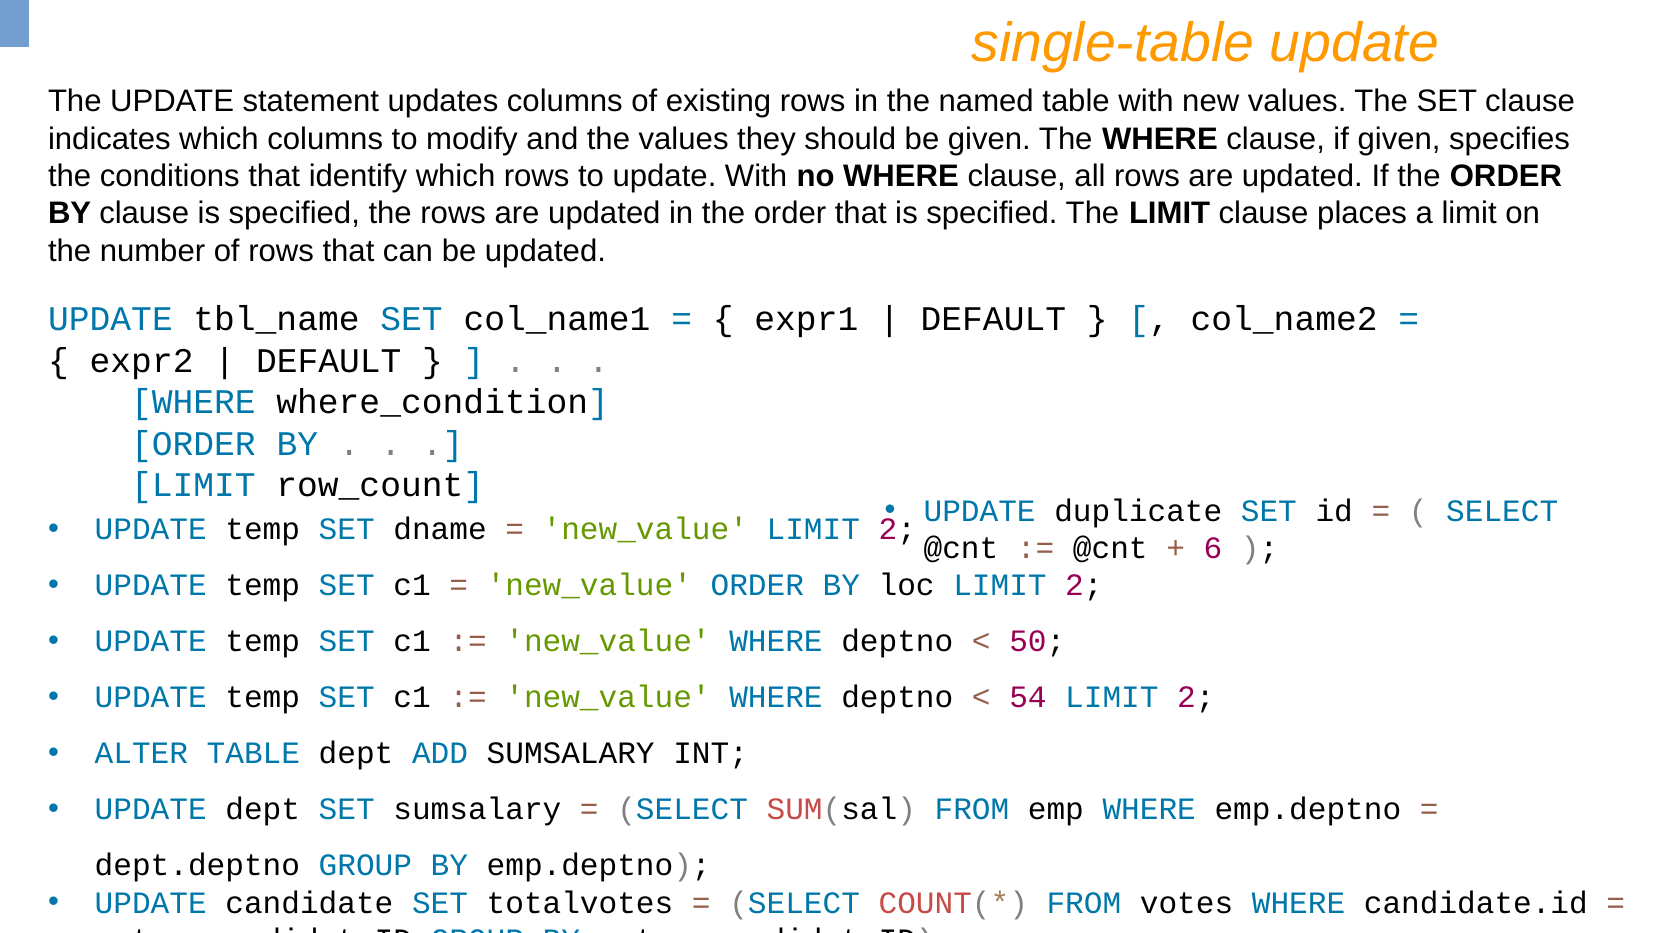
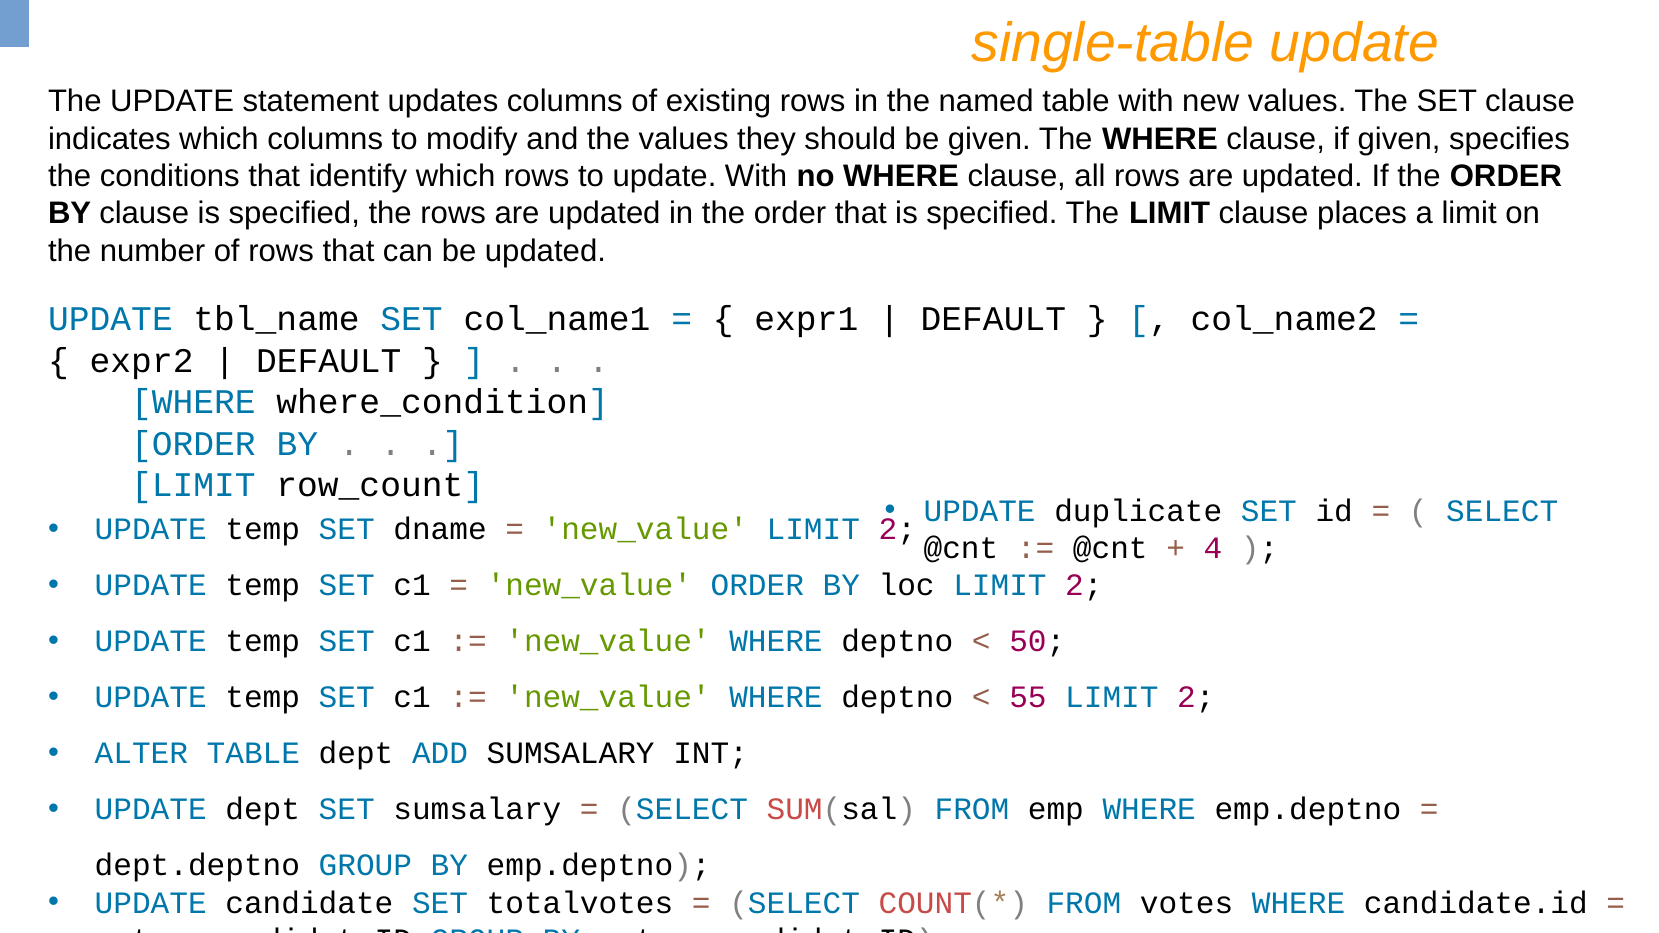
6: 6 -> 4 (1213, 548)
54: 54 -> 55 (1028, 698)
